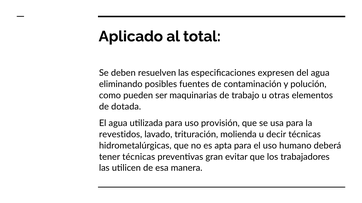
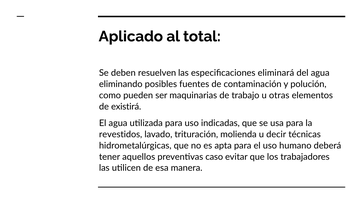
expresen: expresen -> eliminará (276, 73)
dotada: dotada -> existirá (126, 107)
provisión: provisión -> indicadas (220, 124)
tener técnicas: técnicas -> aquellos (139, 157)
gran: gran -> caso (214, 157)
